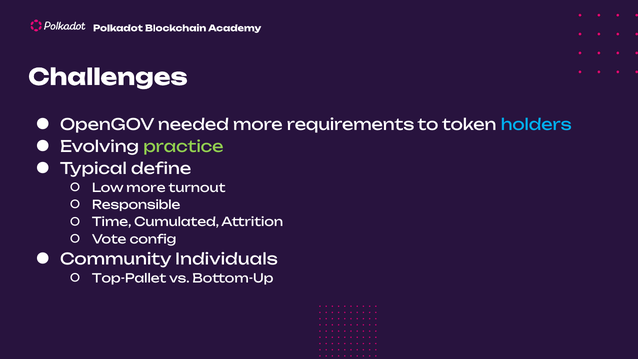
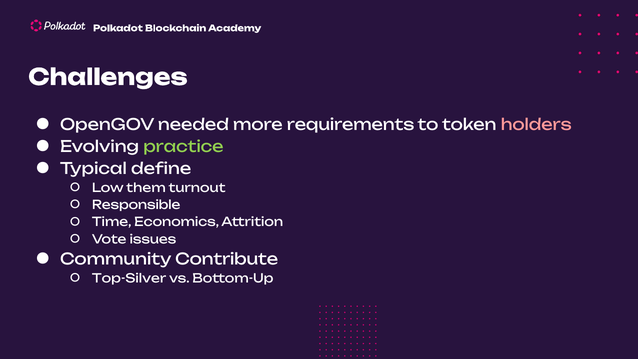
holders colour: light blue -> pink (536, 125)
Low more: more -> them (146, 188)
Cumulated: Cumulated -> Economics (177, 222)
config: config -> issues (153, 239)
Individuals: Individuals -> Contribute (227, 259)
Top-Pallet: Top-Pallet -> Top-Silver (129, 279)
